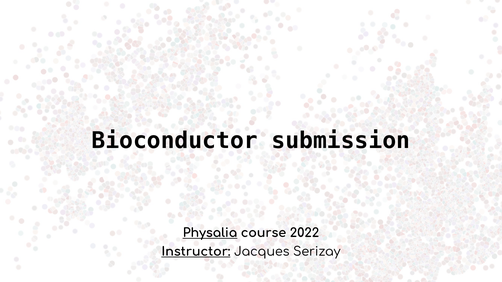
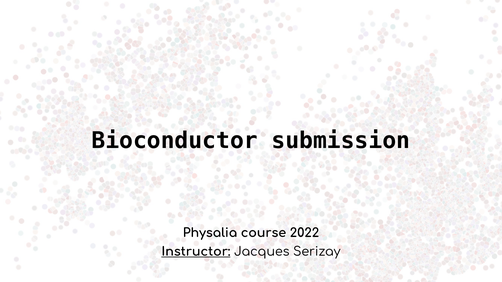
Physalia underline: present -> none (210, 233)
